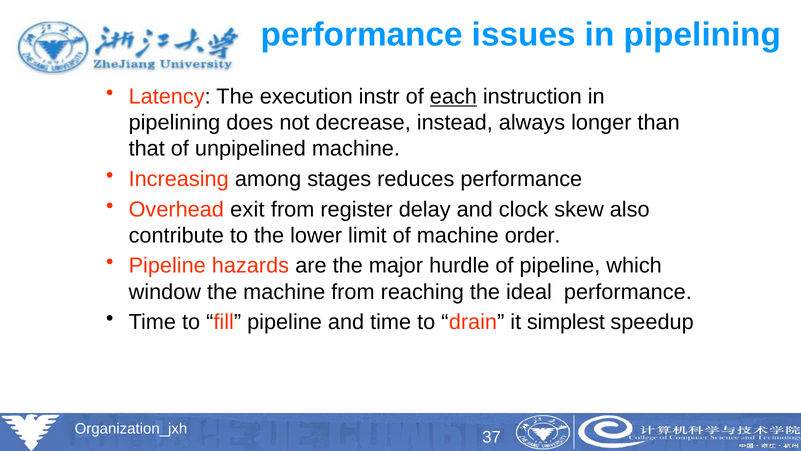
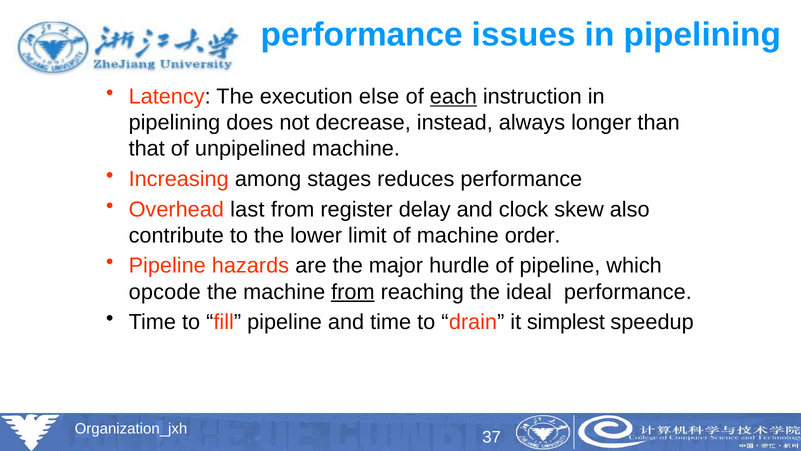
instr: instr -> else (379, 96)
exit: exit -> last (247, 209)
window: window -> opcode (165, 292)
from underline: none -> present (353, 292)
